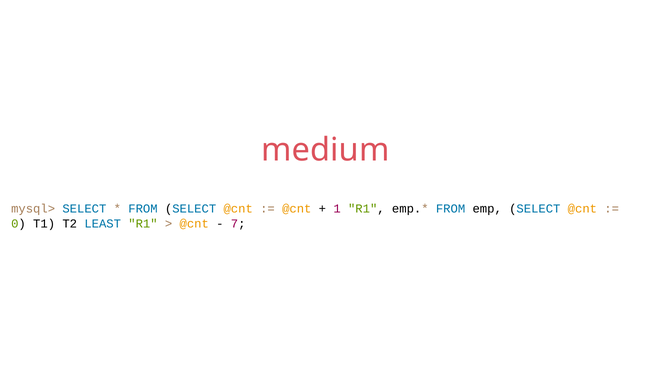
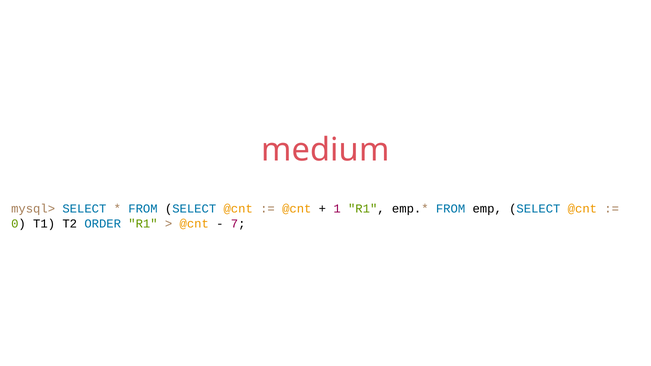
LEAST: LEAST -> ORDER (103, 224)
